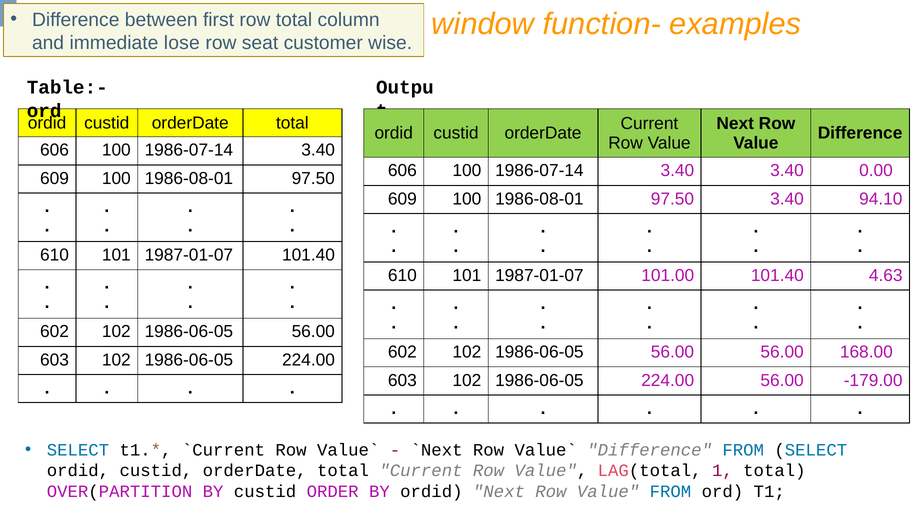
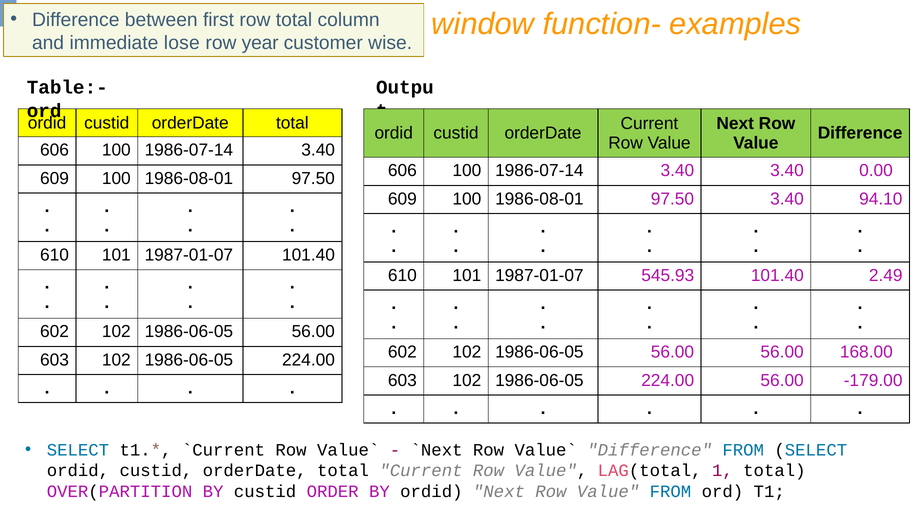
seat: seat -> year (260, 43)
101.00: 101.00 -> 545.93 (668, 275)
4.63: 4.63 -> 2.49 (886, 275)
